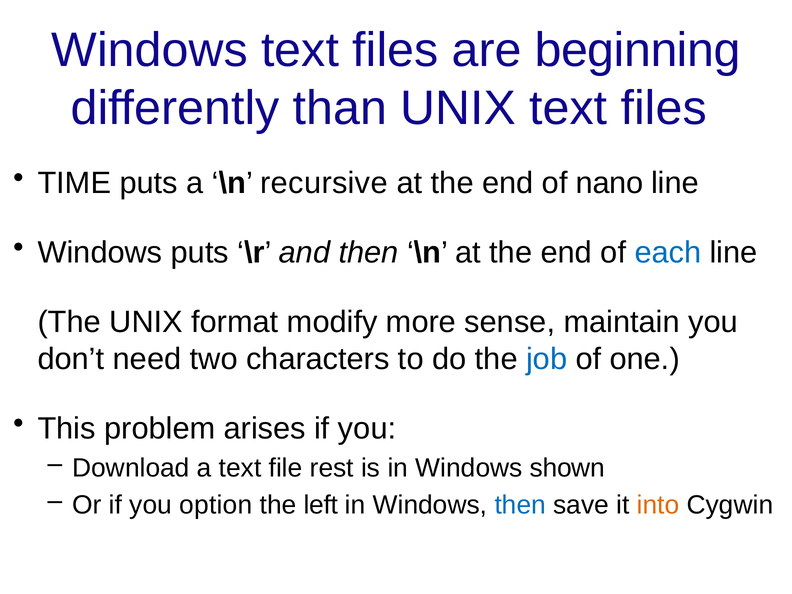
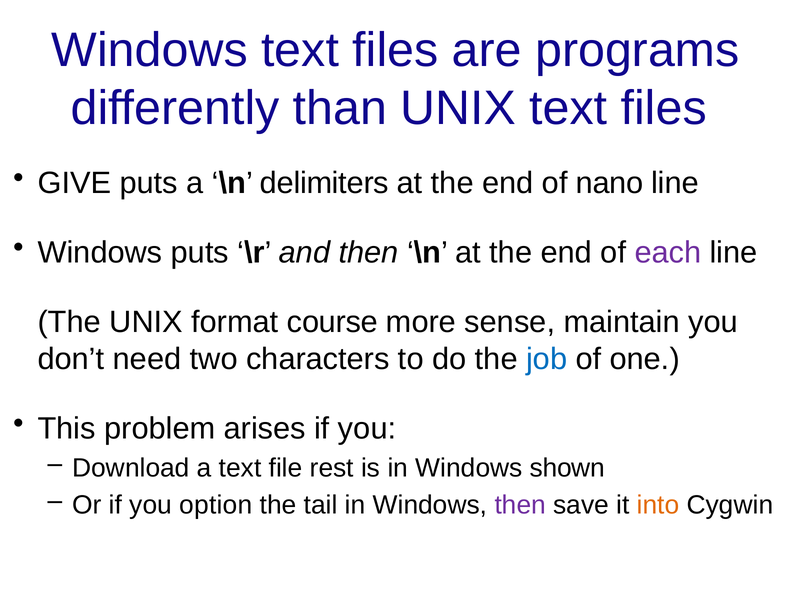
beginning: beginning -> programs (637, 50)
TIME: TIME -> GIVE (74, 183)
recursive: recursive -> delimiters (324, 183)
each colour: blue -> purple (668, 253)
modify: modify -> course (332, 322)
left: left -> tail (321, 505)
then colour: blue -> purple (520, 505)
